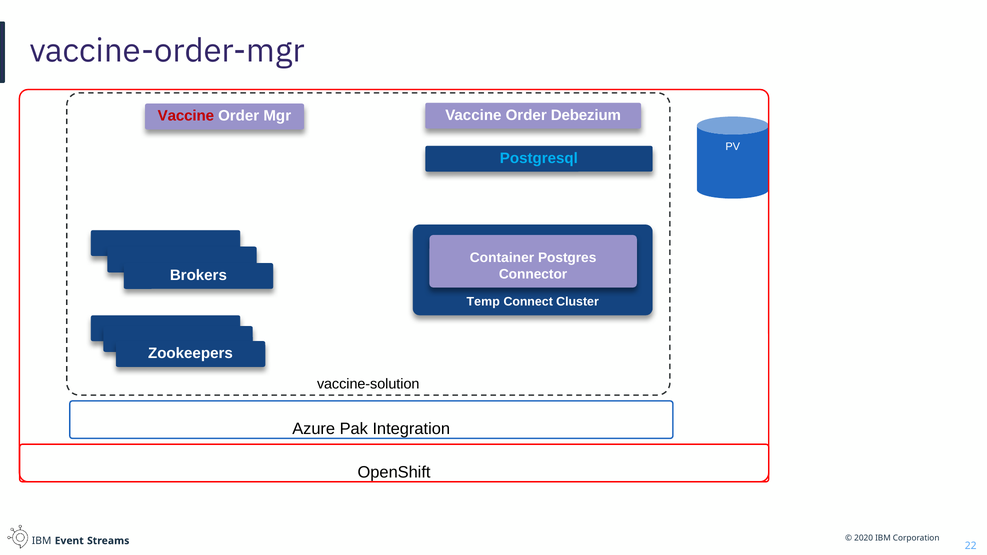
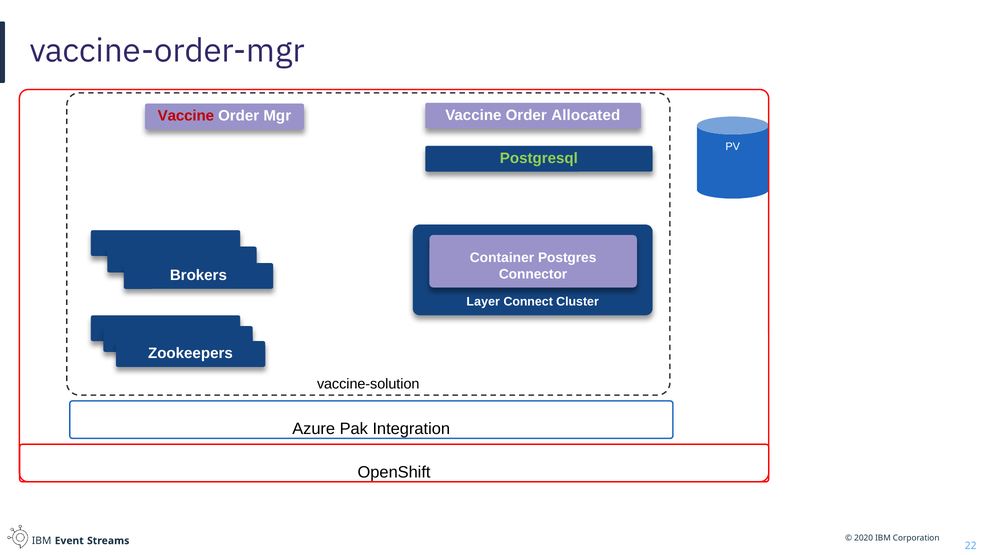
Debezium: Debezium -> Allocated (586, 115)
Postgresql colour: light blue -> light green (539, 158)
Temp: Temp -> Layer (483, 302)
